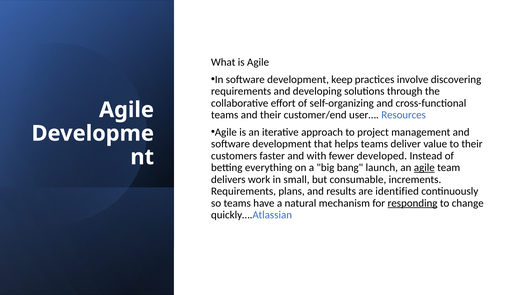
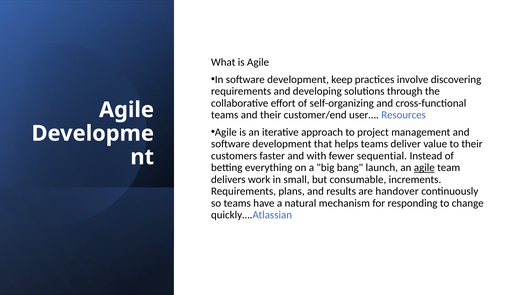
developed: developed -> sequential (382, 156)
identified: identified -> handover (397, 191)
responding underline: present -> none (413, 203)
